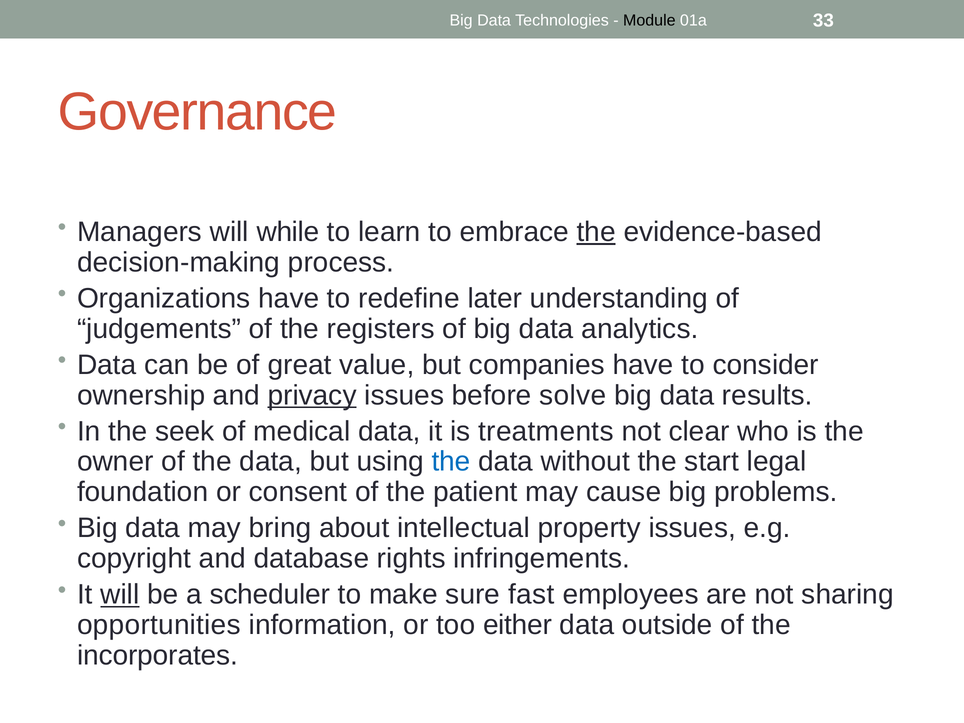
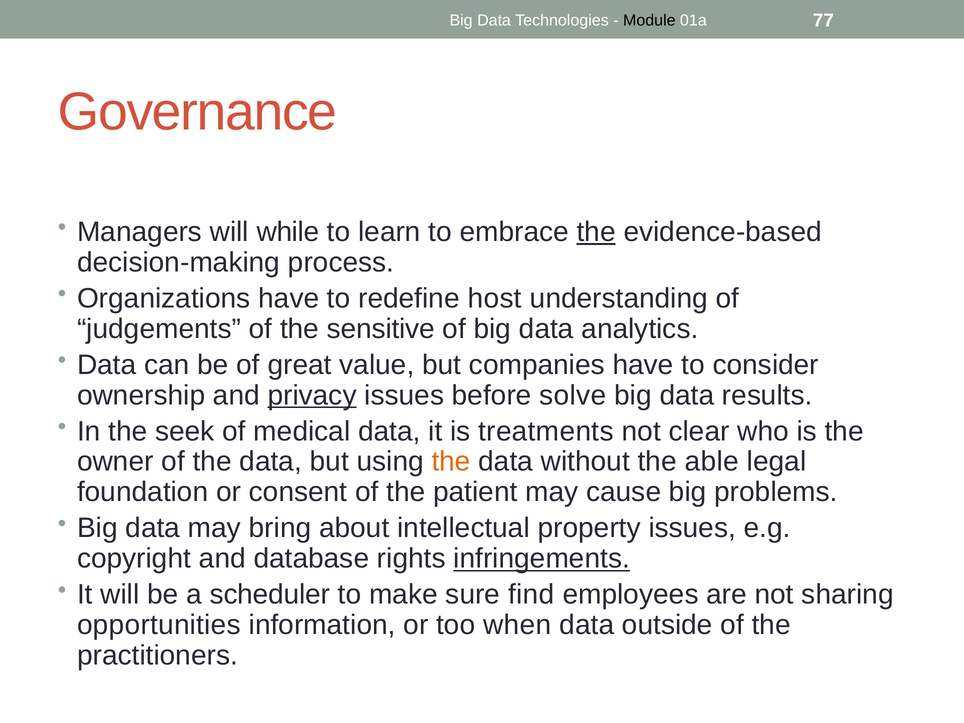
33: 33 -> 77 (823, 21)
later: later -> host (495, 298)
registers: registers -> sensitive (381, 329)
the colour: blue -> orange (451, 462)
start: start -> able (712, 462)
infringements underline: none -> present (542, 559)
will underline: present -> none (120, 595)
fast: fast -> find (531, 595)
either: either -> when (517, 625)
incorporates: incorporates -> practitioners (158, 655)
